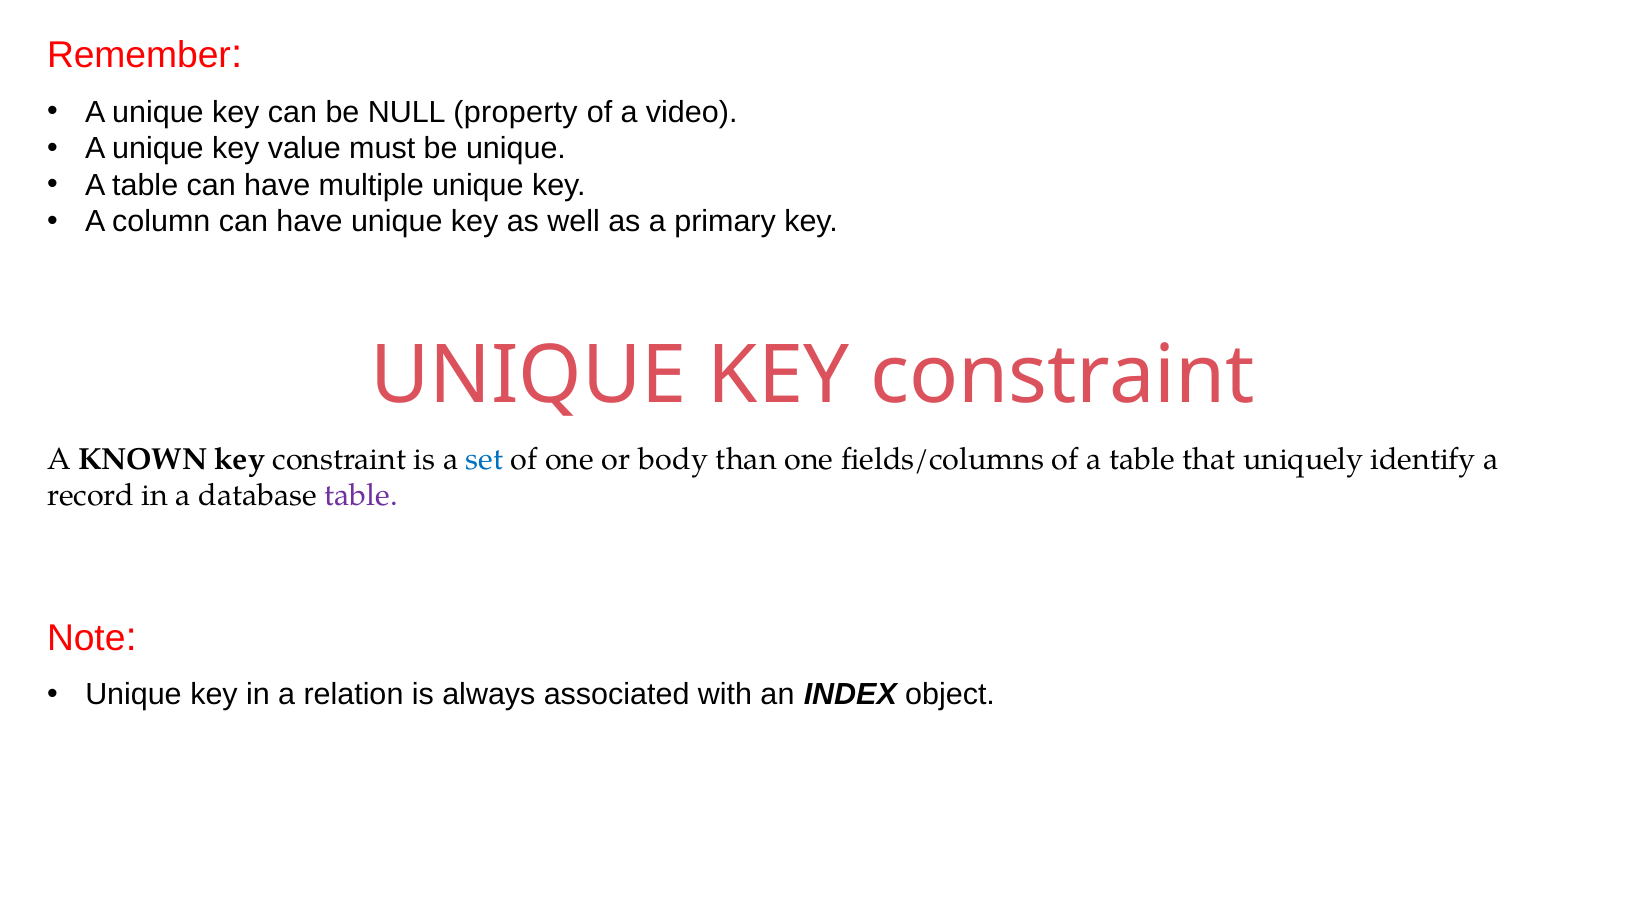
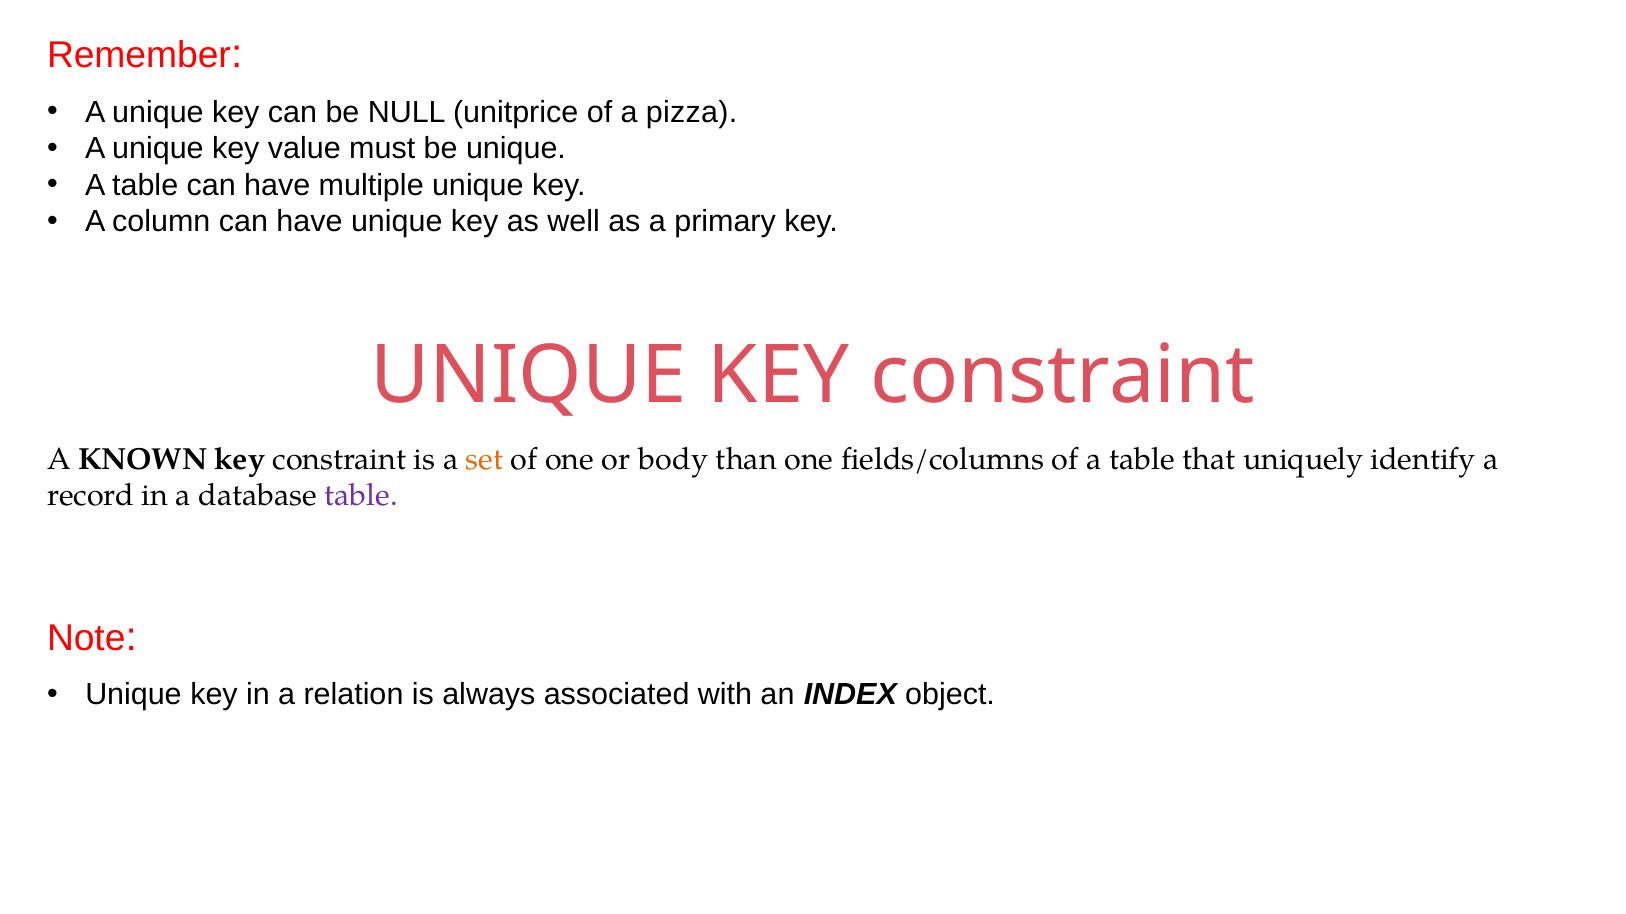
property: property -> unitprice (516, 112)
video: video -> pizza (692, 112)
set colour: blue -> orange (485, 460)
